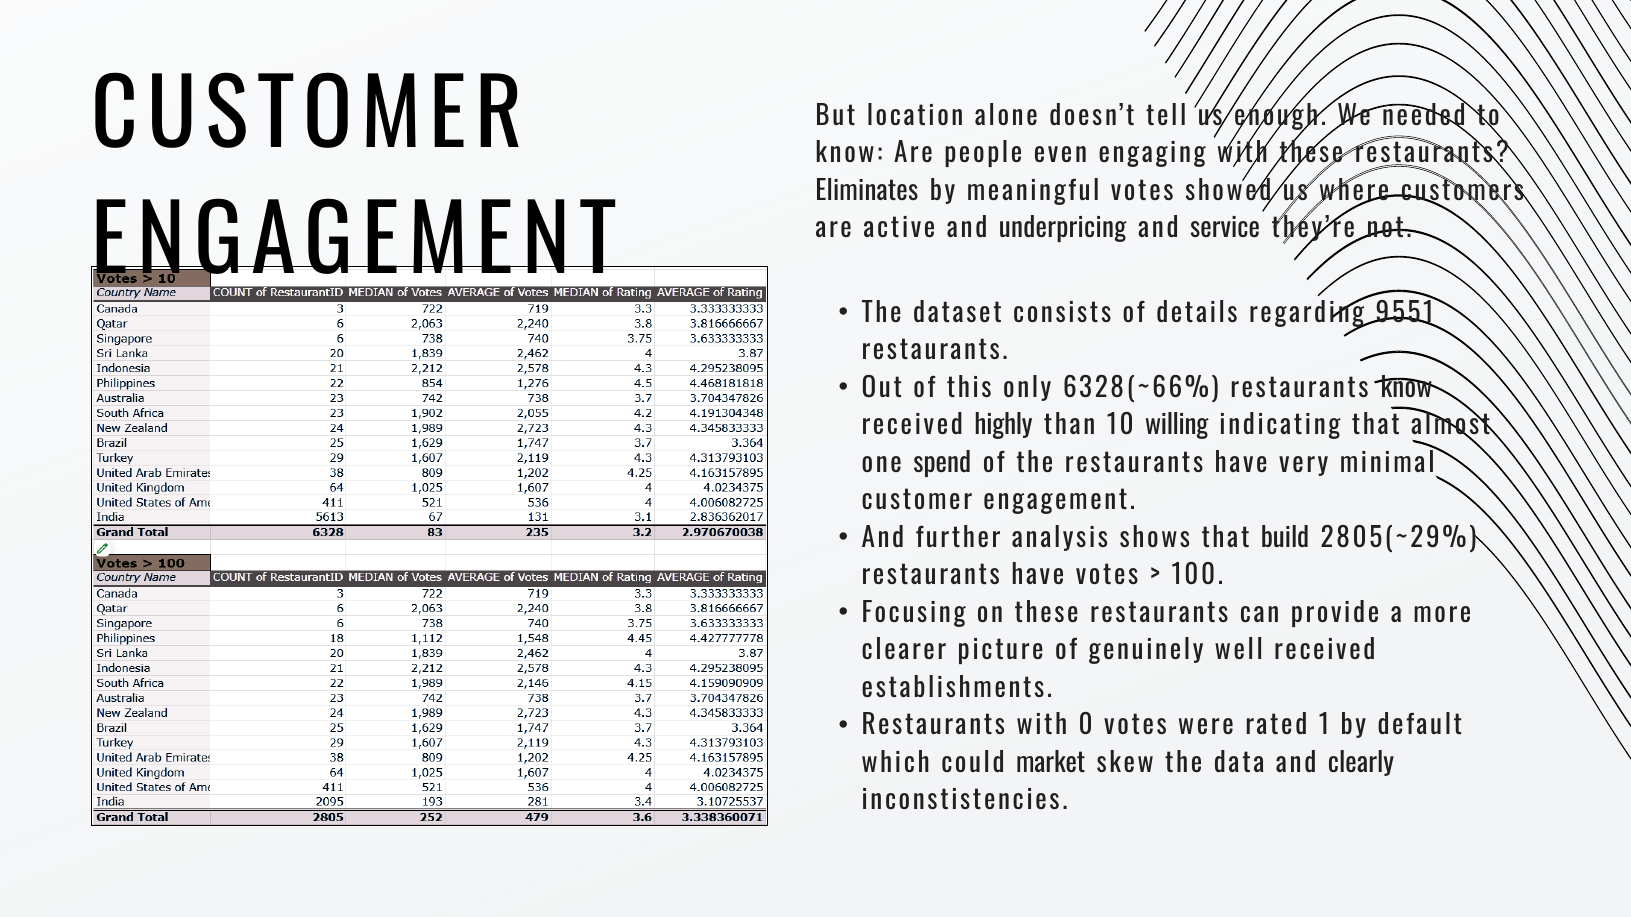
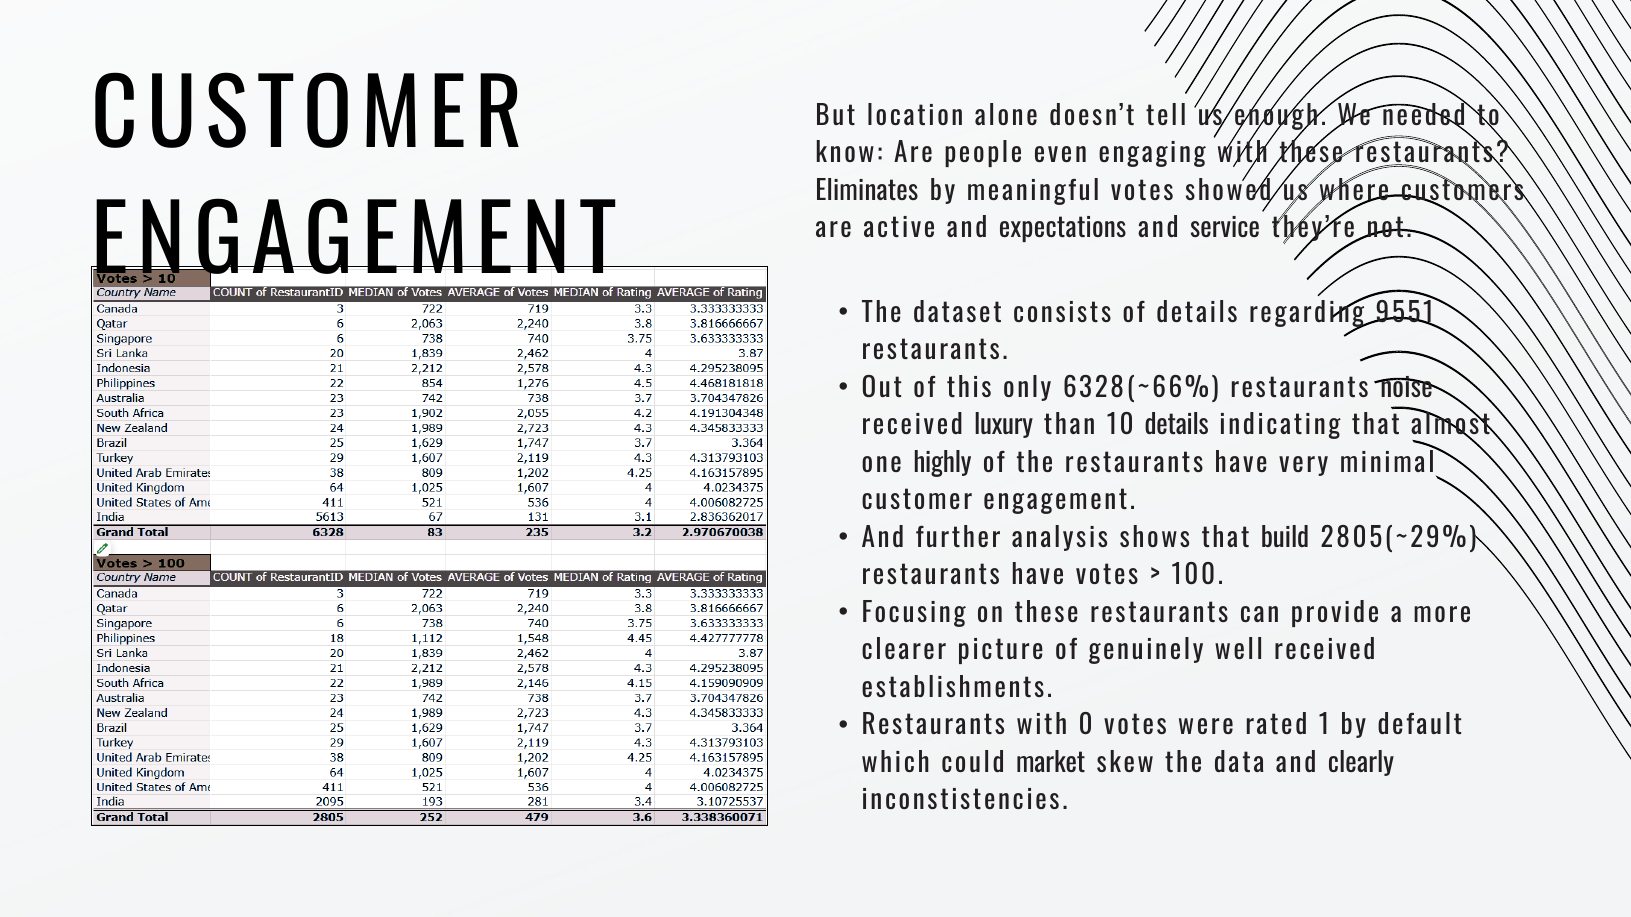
underpricing: underpricing -> expectations (1063, 229)
restaurants know: know -> noise (1406, 388)
highly: highly -> luxury (1004, 426)
10 willing: willing -> details (1177, 426)
spend: spend -> highly (942, 463)
